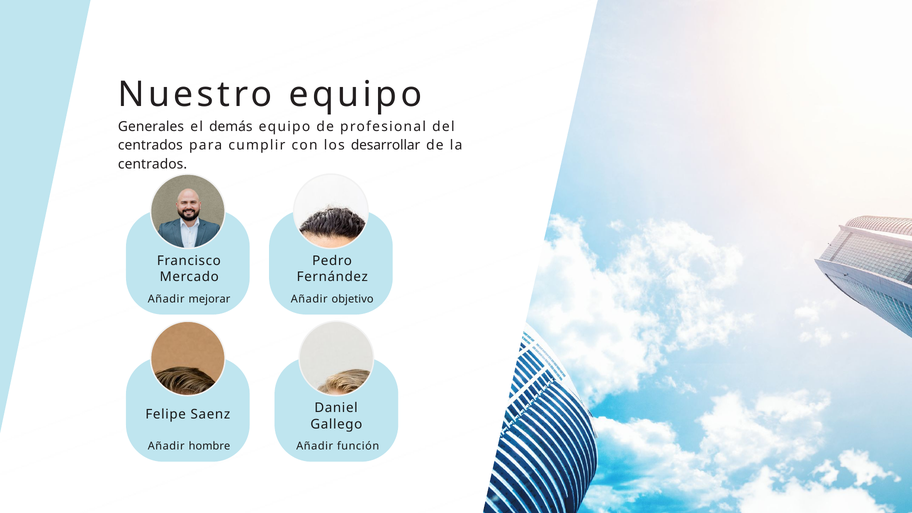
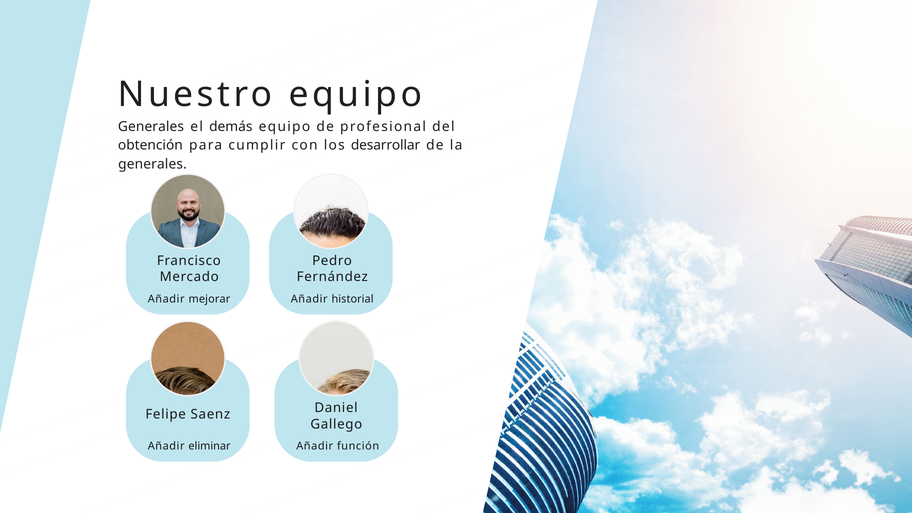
centrados: centrados -> obtención (150, 145)
centrados: centrados -> generales (153, 164)
objetivo: objetivo -> historial (353, 299)
hombre: hombre -> eliminar (210, 446)
